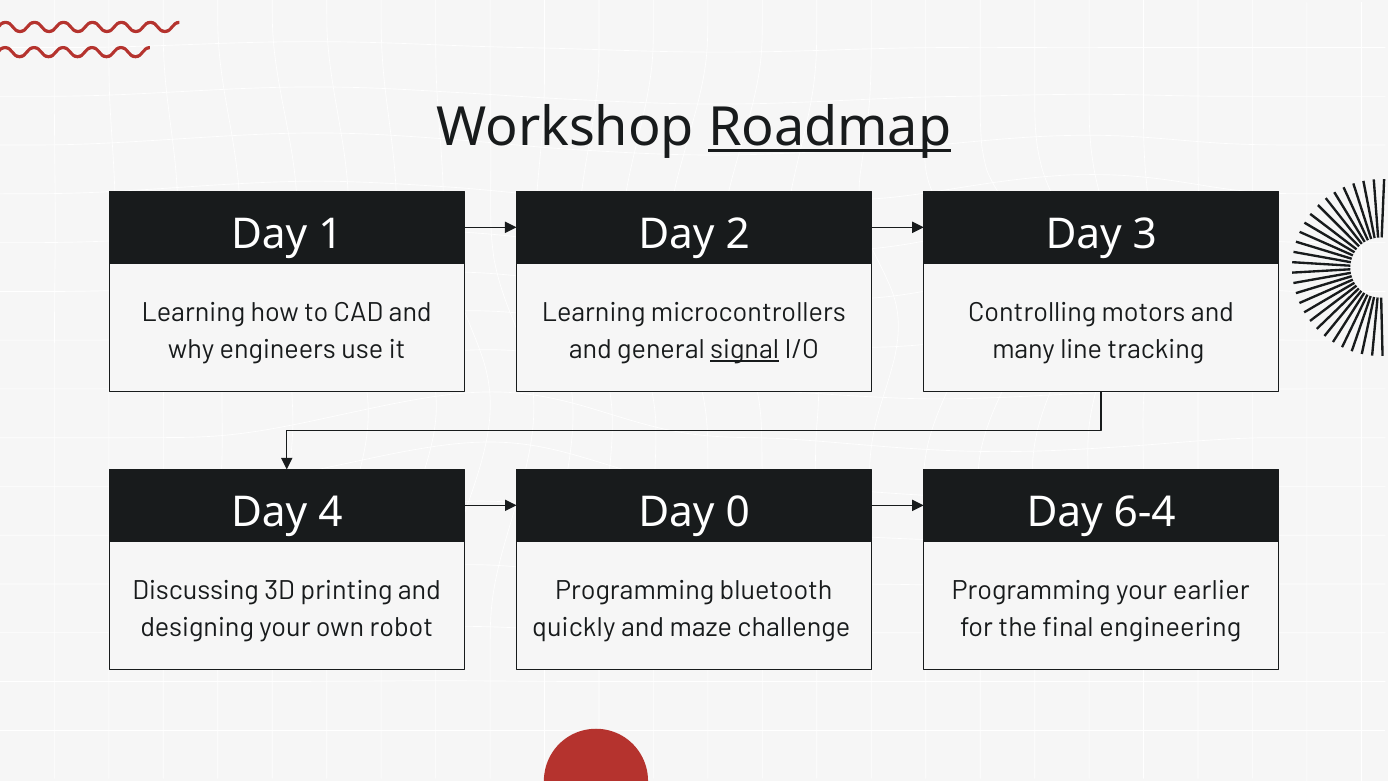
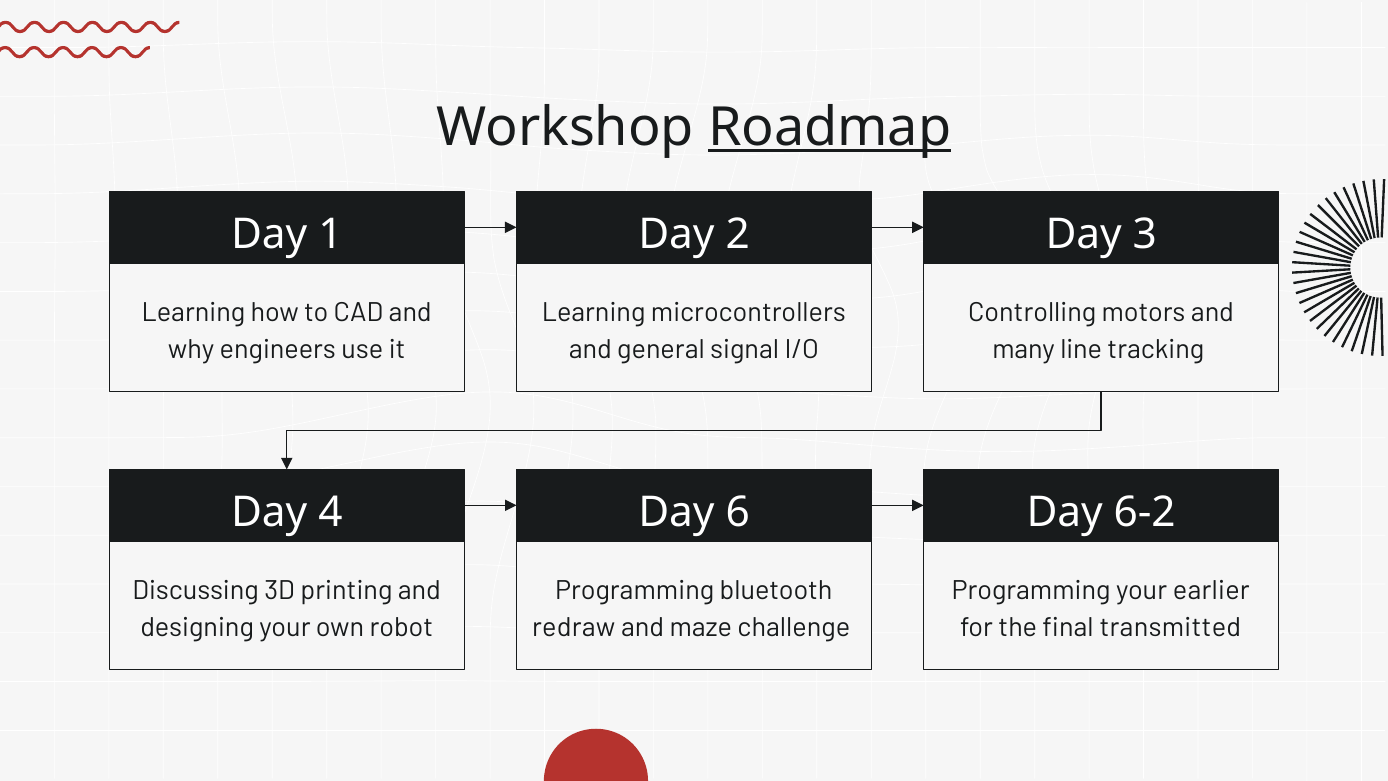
signal underline: present -> none (745, 349)
0: 0 -> 6 (738, 512)
6-4: 6-4 -> 6-2 (1145, 512)
quickly: quickly -> redraw (574, 627)
engineering: engineering -> transmitted (1170, 627)
